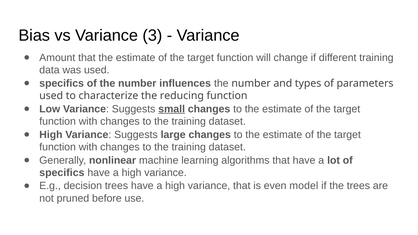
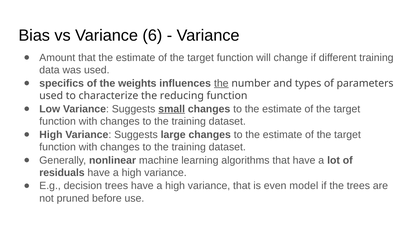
3: 3 -> 6 (152, 35)
of the number: number -> weights (137, 83)
the underline: none -> present (221, 83)
specifics: specifics -> residuals (62, 173)
